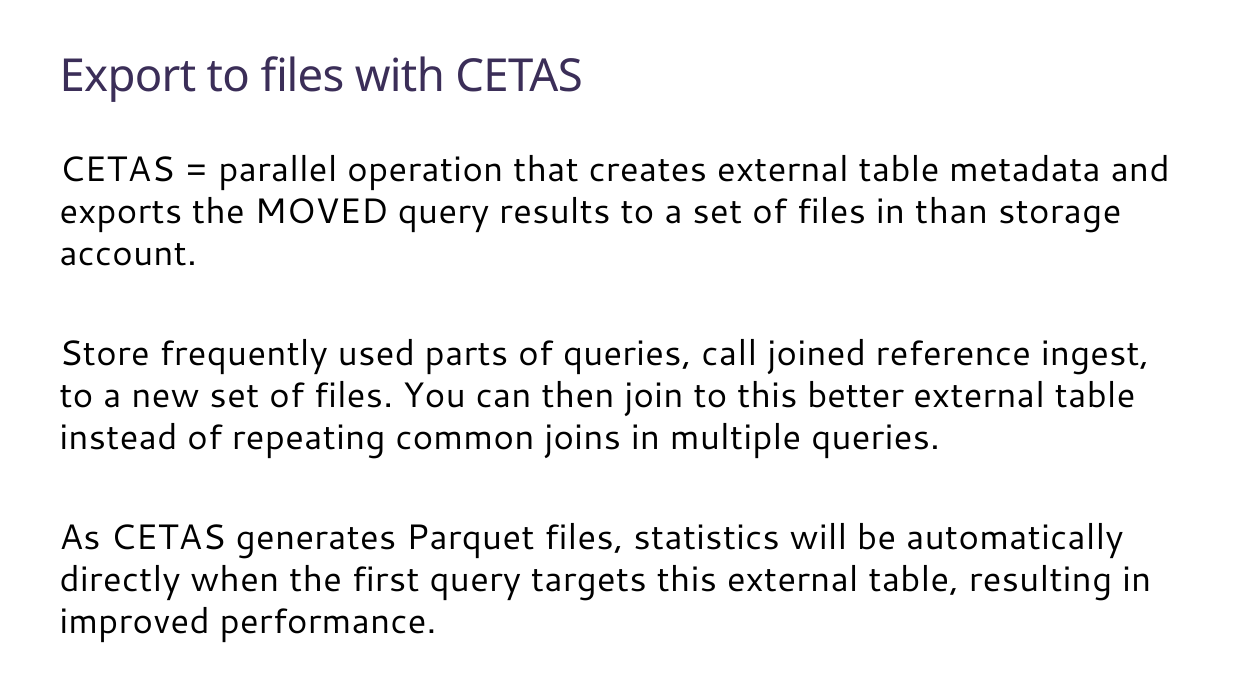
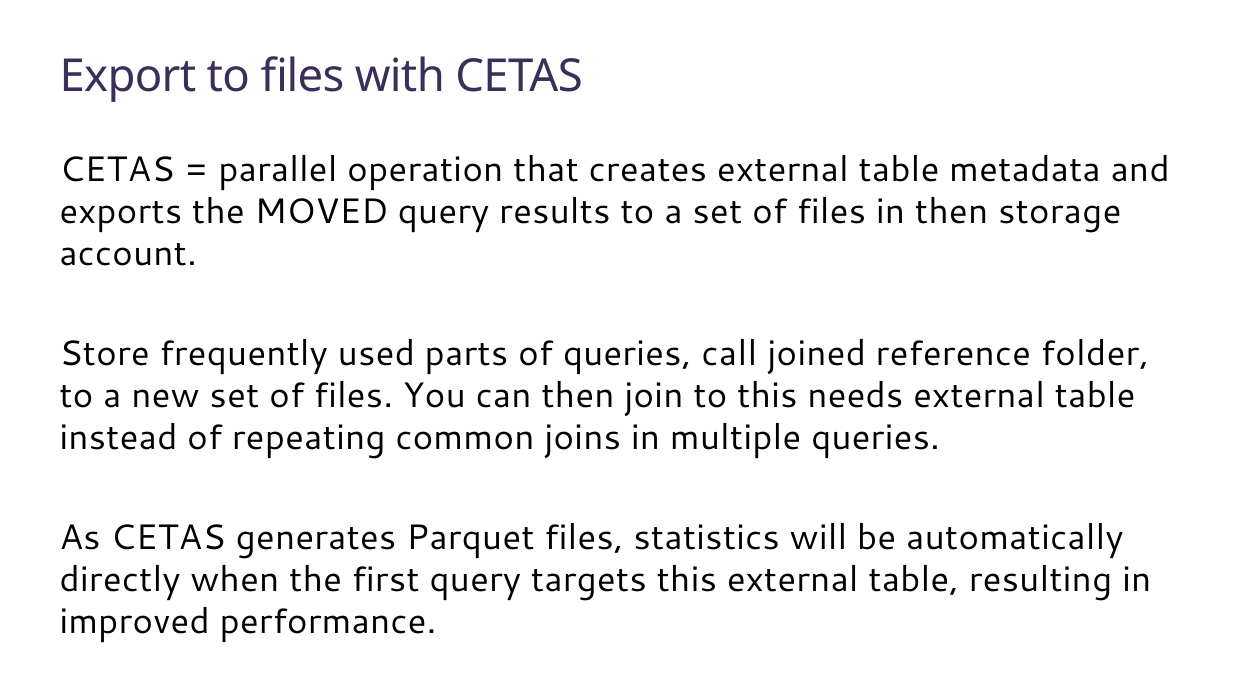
in than: than -> then (952, 212)
ingest: ingest -> folder (1095, 353)
better: better -> needs (855, 396)
